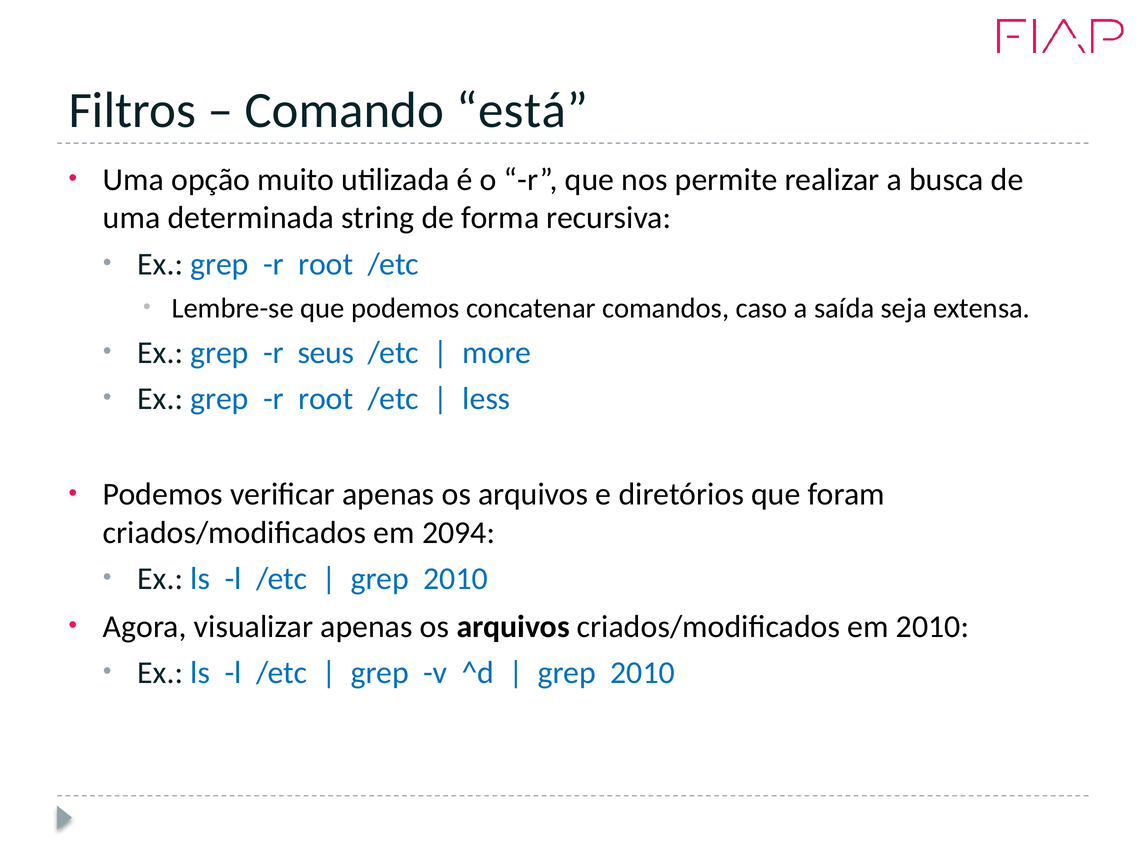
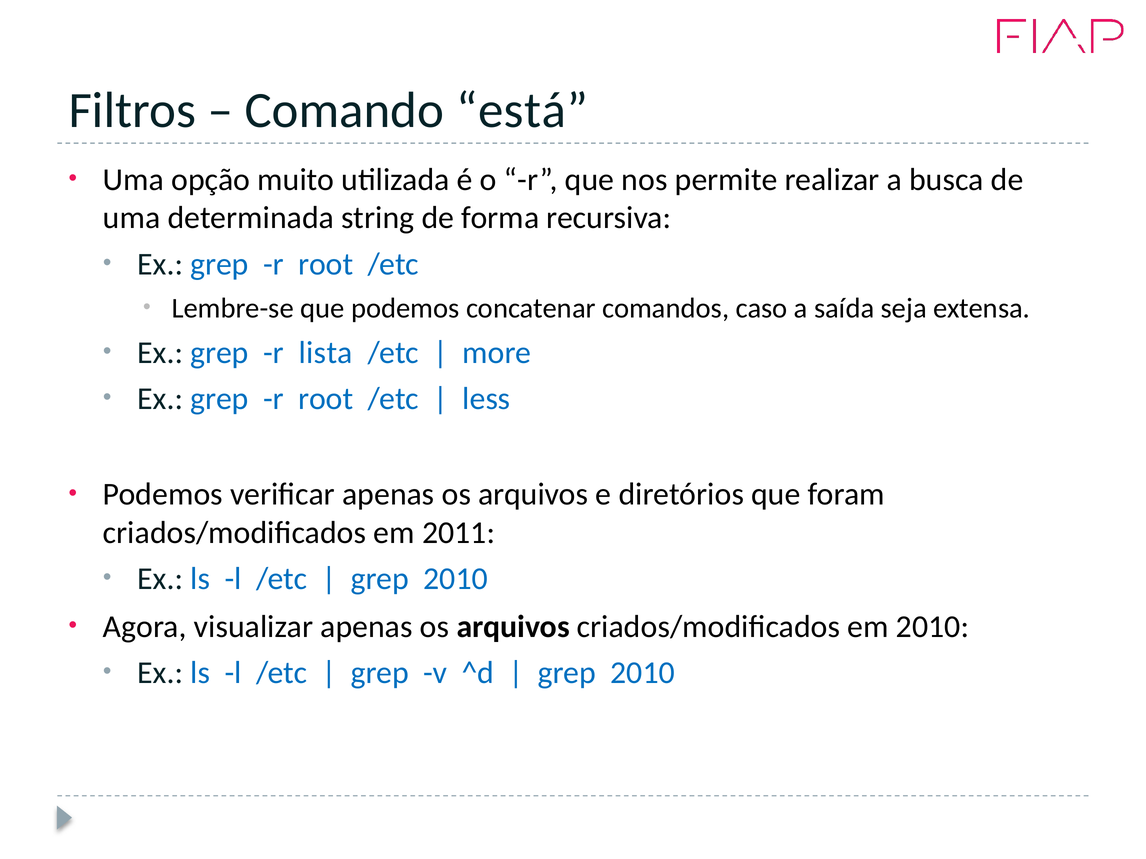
seus: seus -> lista (326, 353)
2094: 2094 -> 2011 (459, 533)
